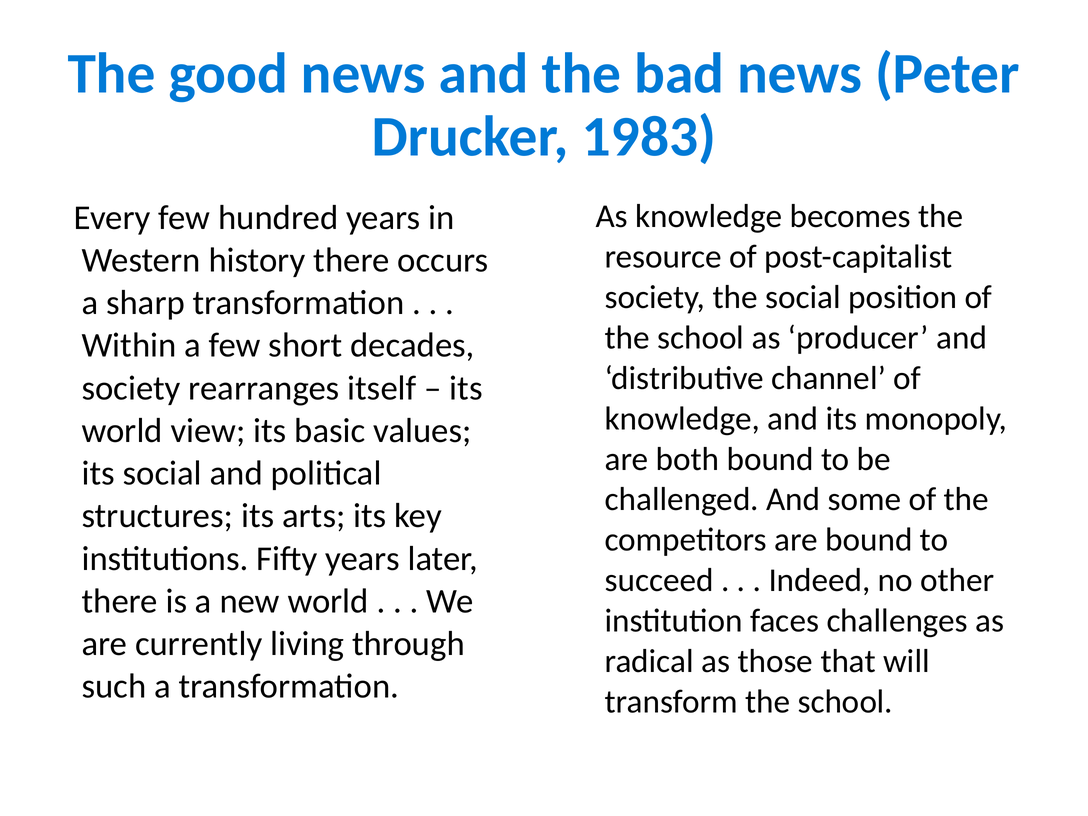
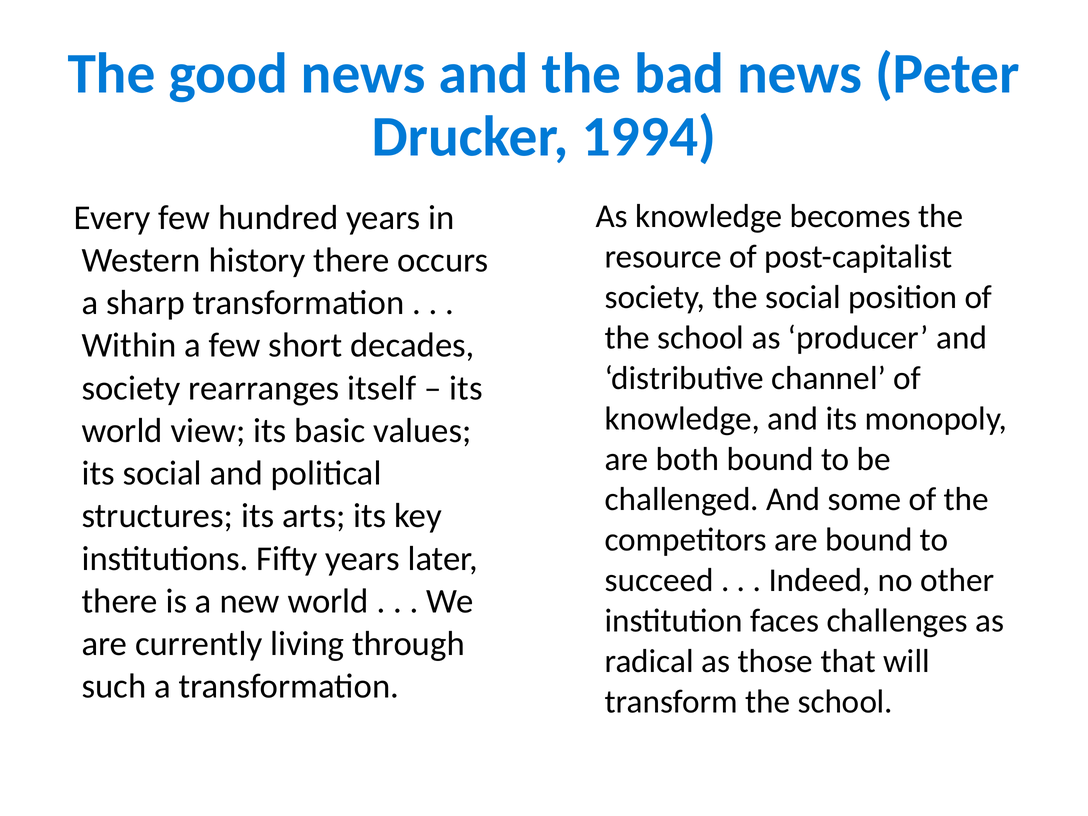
1983: 1983 -> 1994 (649, 137)
